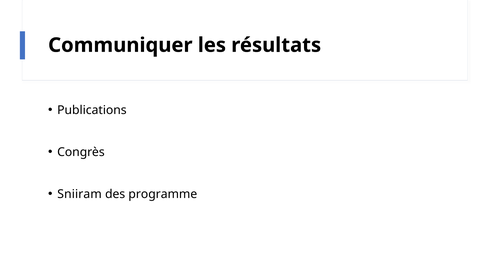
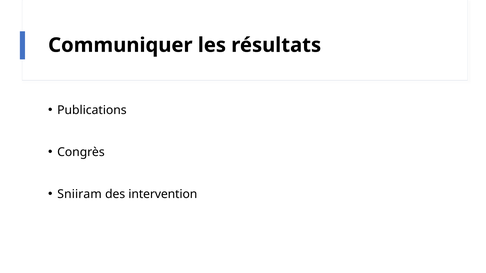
programme: programme -> intervention (163, 195)
